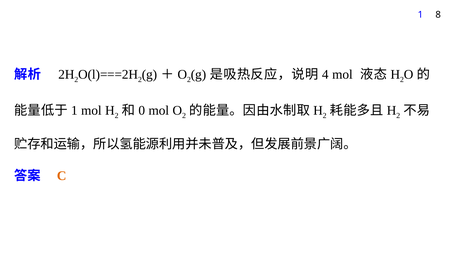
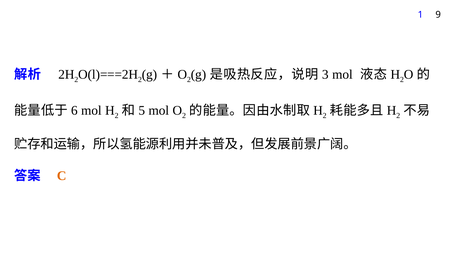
8: 8 -> 9 (438, 15)
4: 4 -> 3 (325, 75)
1: 1 -> 6 (74, 111)
0: 0 -> 5 (142, 111)
